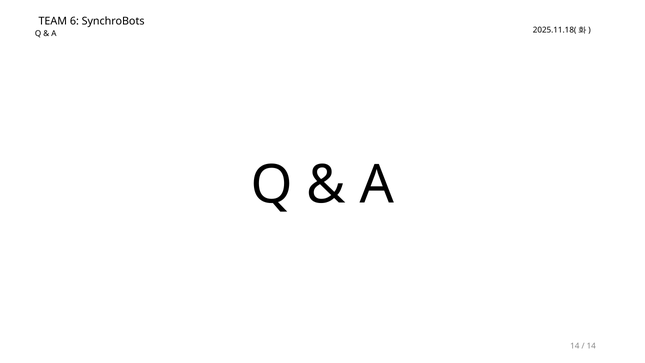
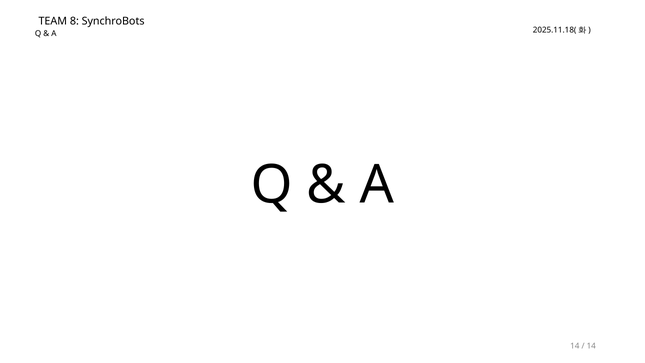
6: 6 -> 8 (74, 21)
